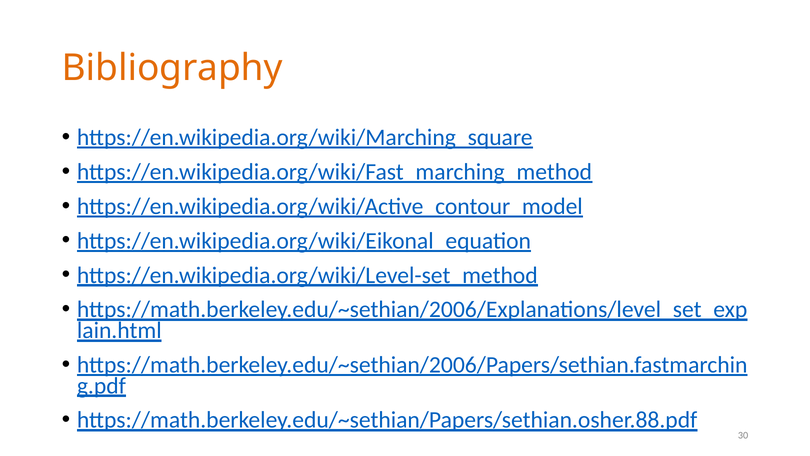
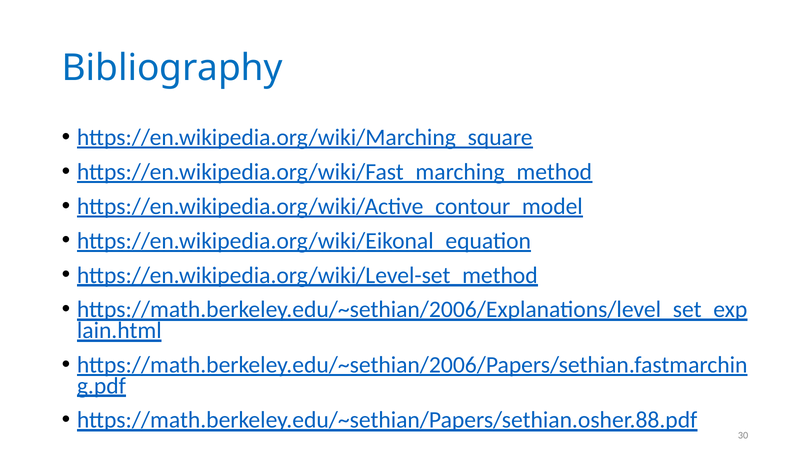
Bibliography colour: orange -> blue (172, 68)
